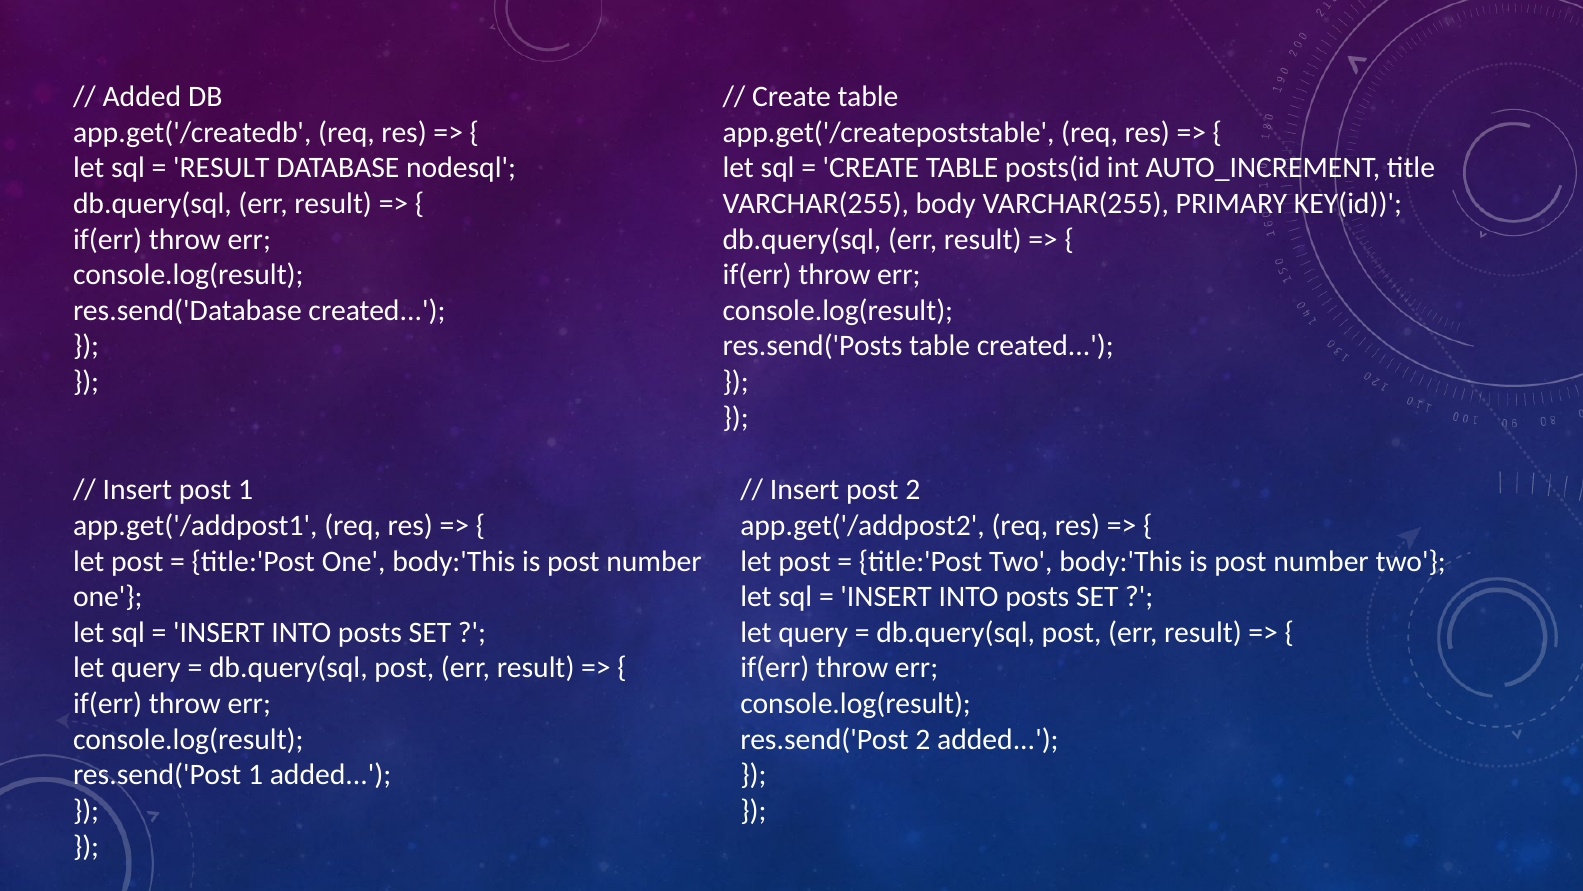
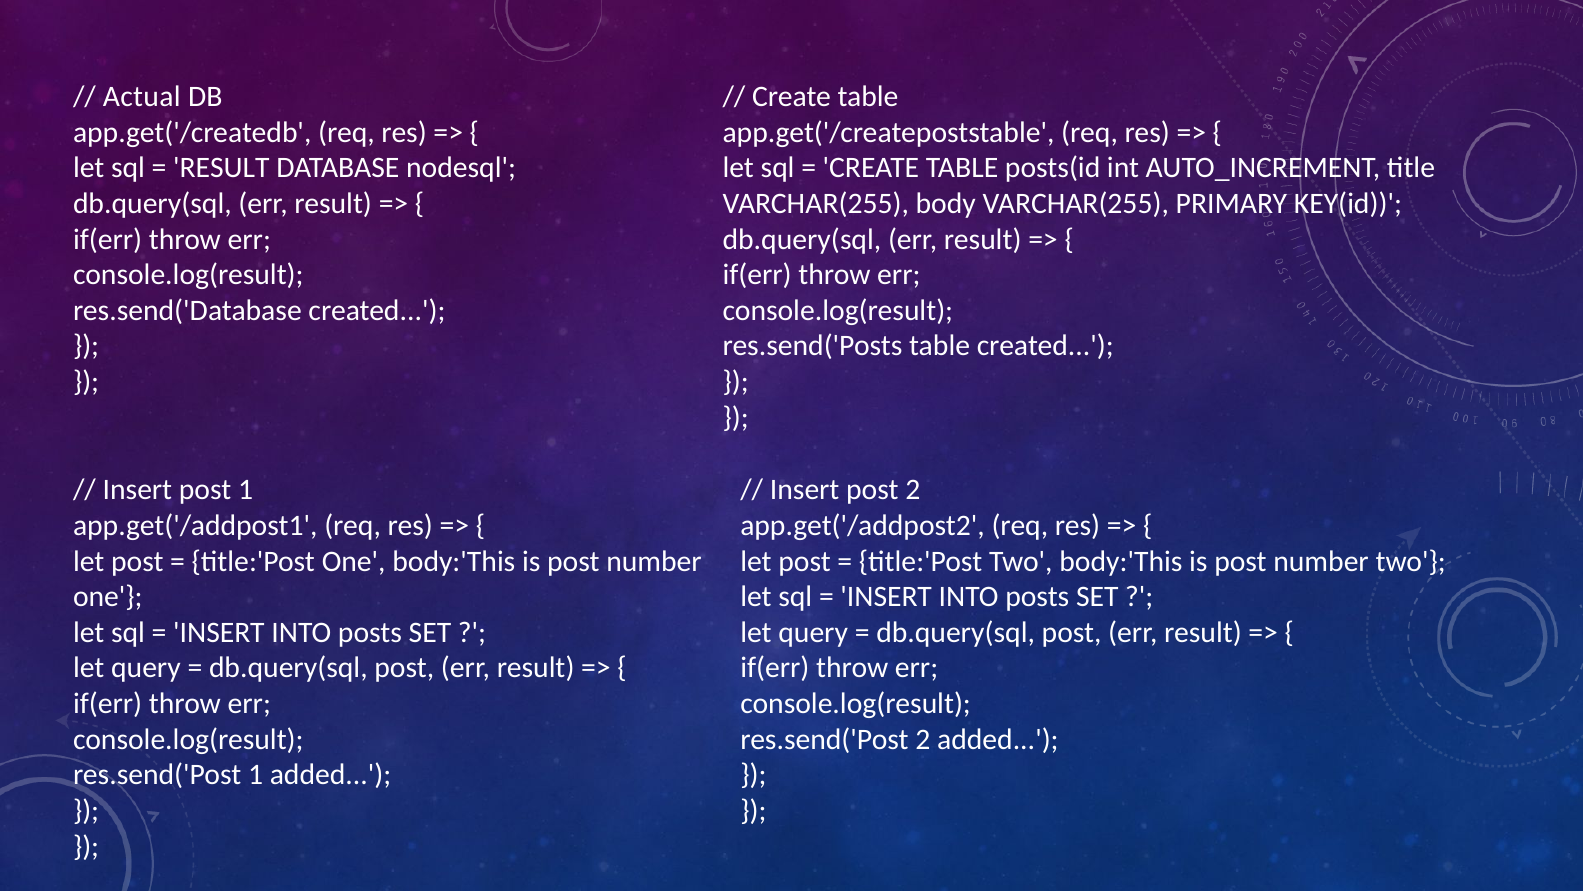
Added: Added -> Actual (142, 97)
